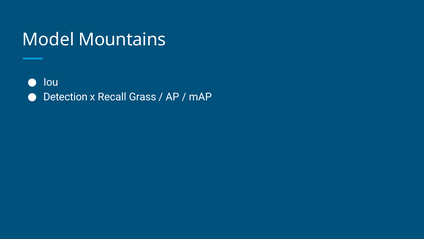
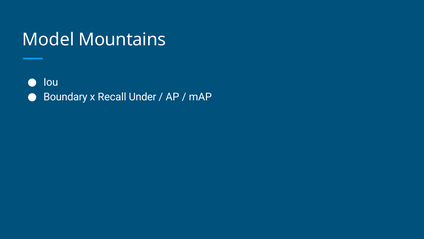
Detection: Detection -> Boundary (65, 97)
Grass: Grass -> Under (143, 97)
